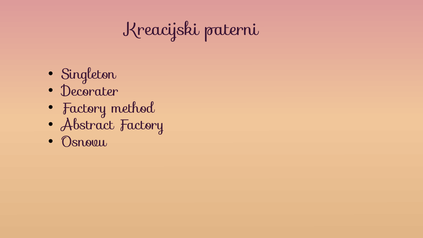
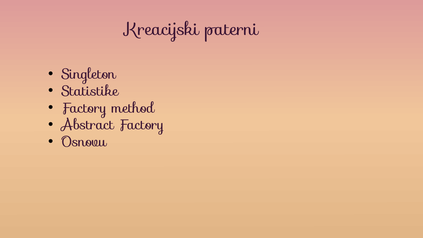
Decorater: Decorater -> Statistike (90, 91)
